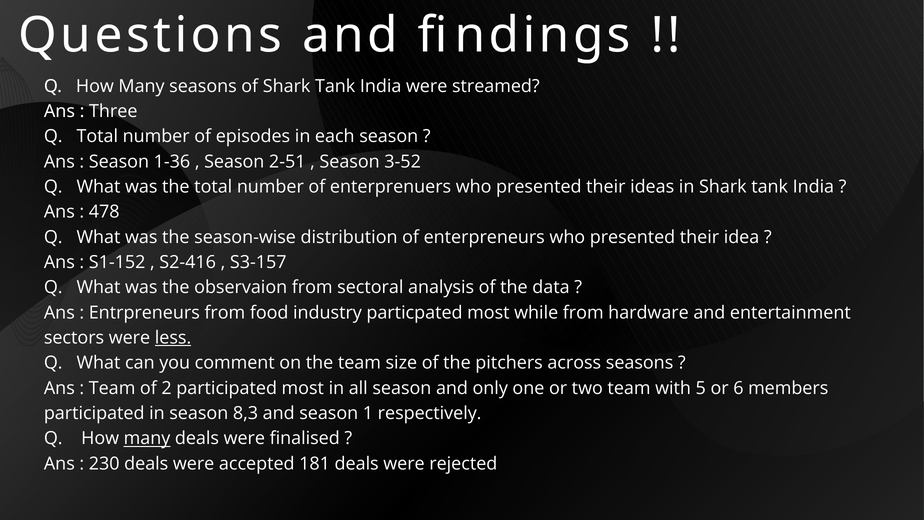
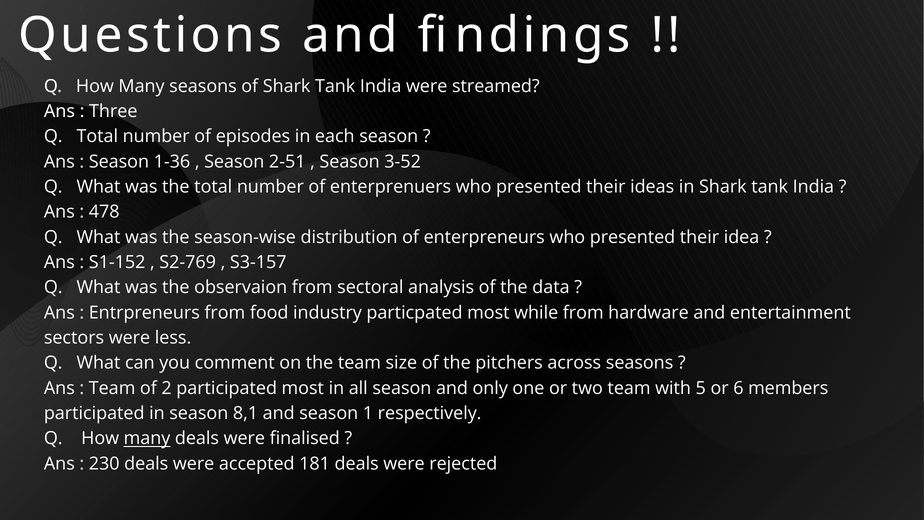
S2-416: S2-416 -> S2-769 (188, 262)
less underline: present -> none (173, 338)
8,3: 8,3 -> 8,1 (245, 413)
